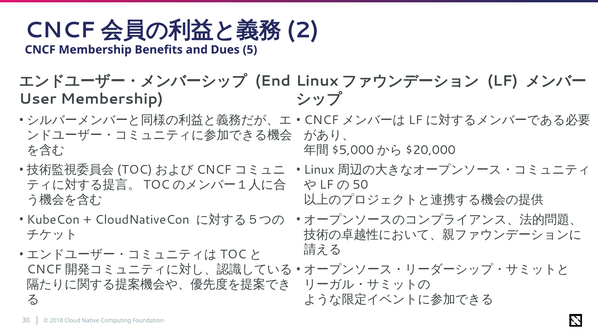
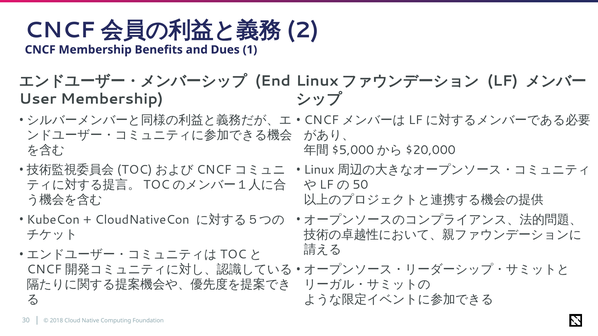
5: 5 -> 1 (250, 50)
